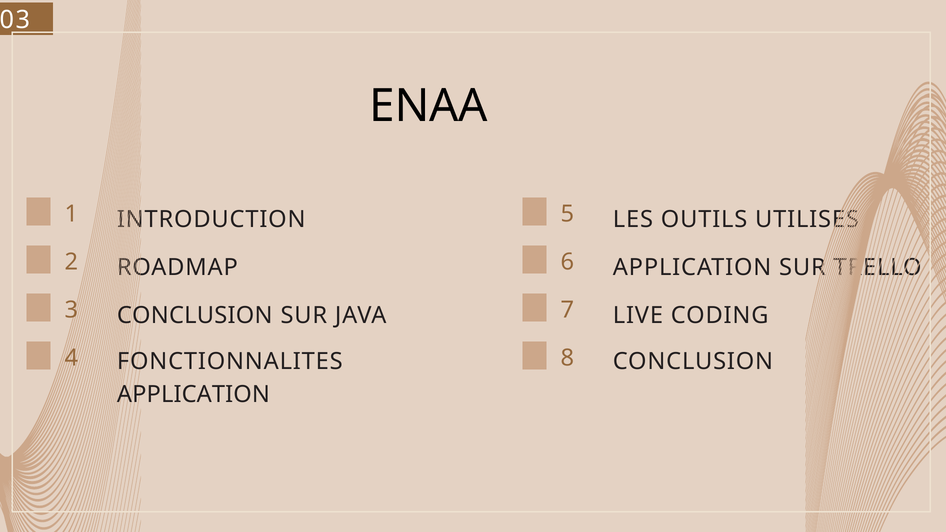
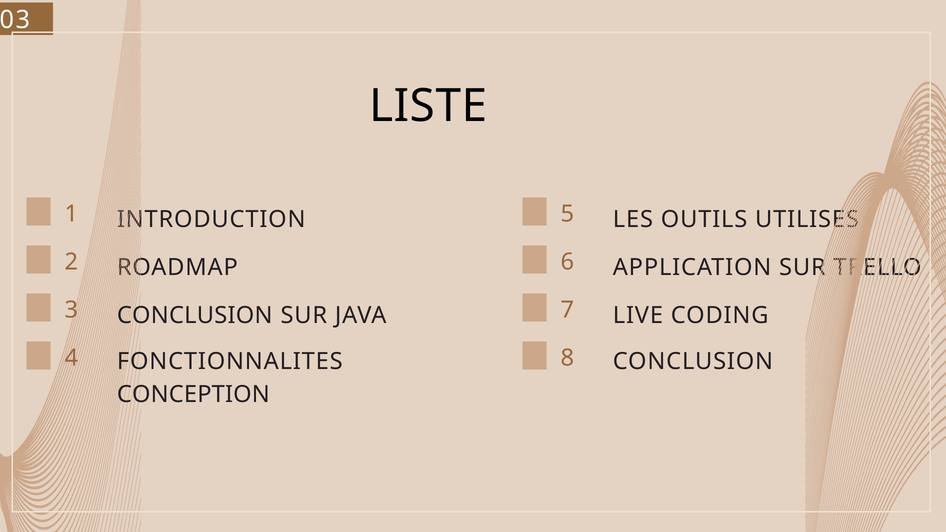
ENAA: ENAA -> LISTE (428, 106)
APPLICATION: APPLICATION -> CONCEPTION (193, 395)
